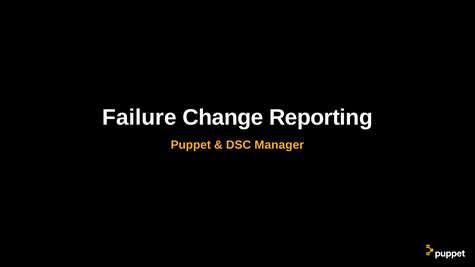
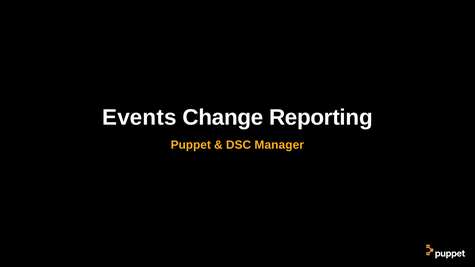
Failure: Failure -> Events (139, 118)
